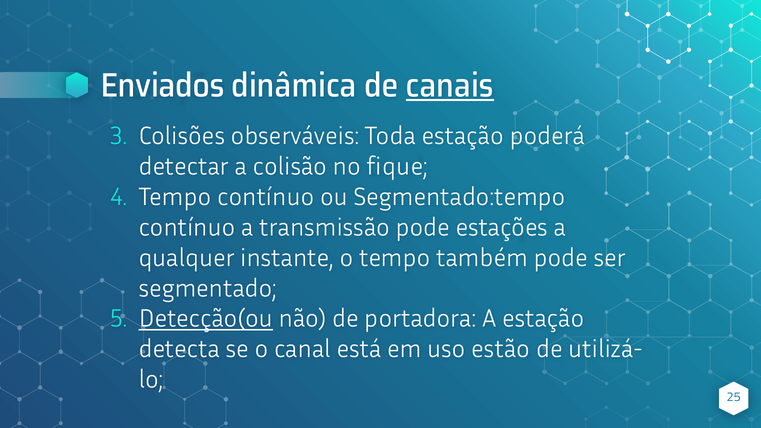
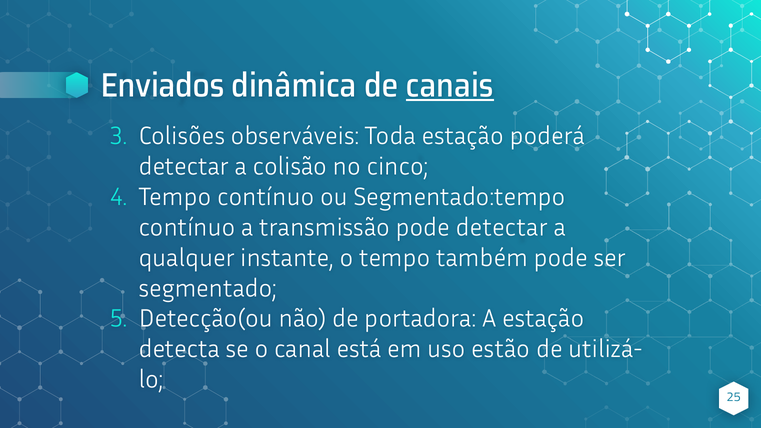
fique: fique -> cinco (397, 166)
pode estações: estações -> detectar (502, 227)
Detecção(ou underline: present -> none (206, 319)
